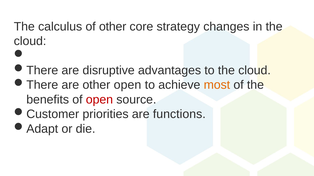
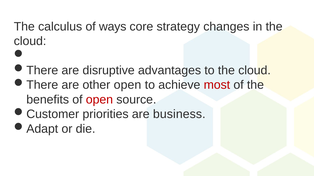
of other: other -> ways (113, 27)
most colour: orange -> red (217, 85)
functions: functions -> business (179, 115)
